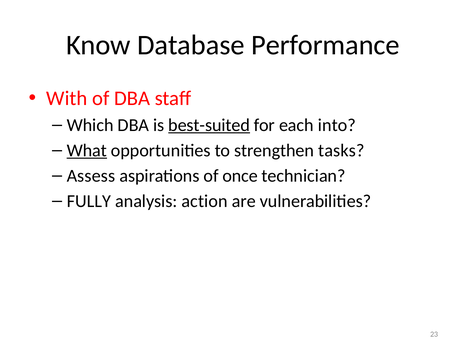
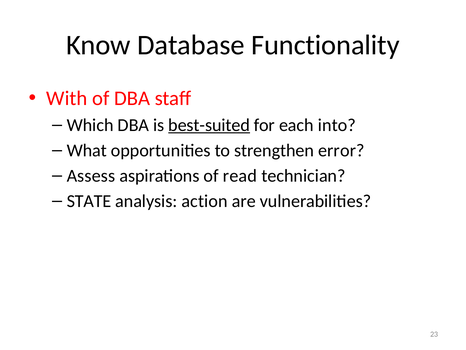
Performance: Performance -> Functionality (325, 45)
What underline: present -> none (87, 150)
tasks: tasks -> error (341, 150)
once: once -> read (240, 176)
FULLY: FULLY -> STATE (89, 201)
